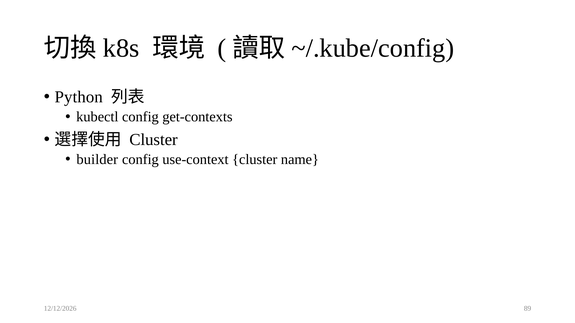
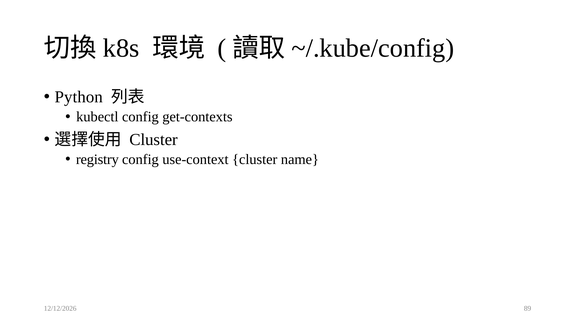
builder: builder -> registry (97, 160)
